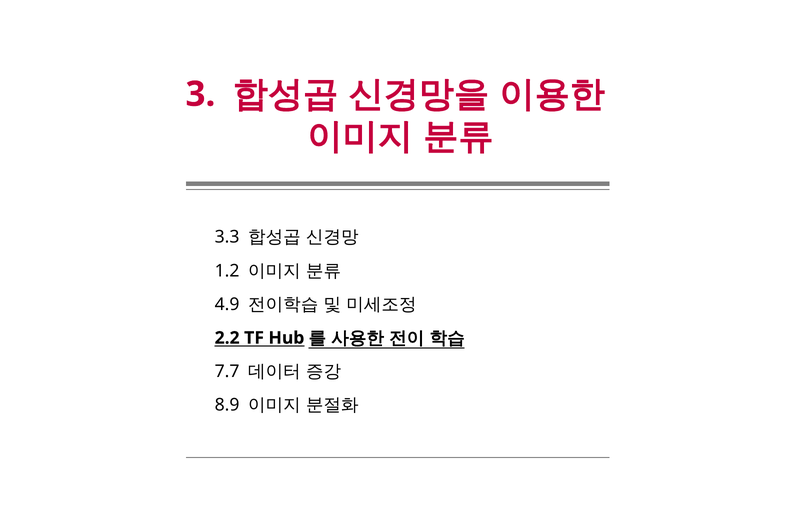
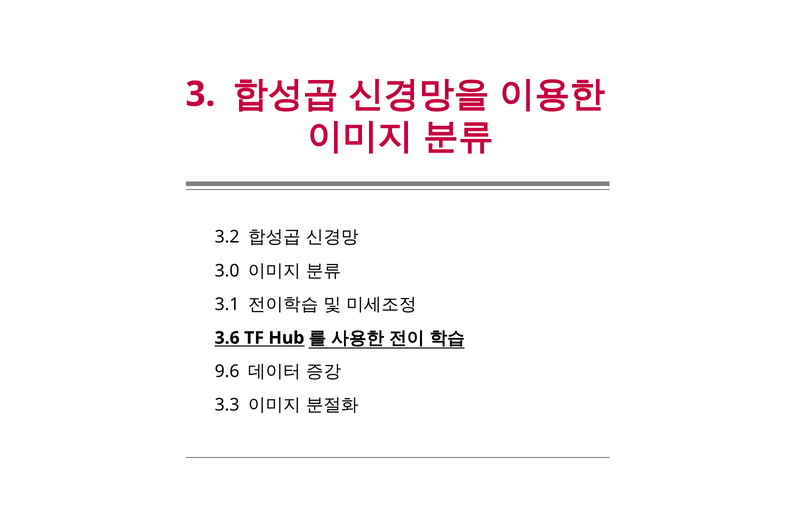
3.3: 3.3 -> 3.2 (227, 237)
1.2: 1.2 -> 3.0 (227, 271)
4.9: 4.9 -> 3.1 (227, 304)
2.2: 2.2 -> 3.6 (227, 338)
7.7: 7.7 -> 9.6 (227, 371)
8.9: 8.9 -> 3.3 (227, 405)
